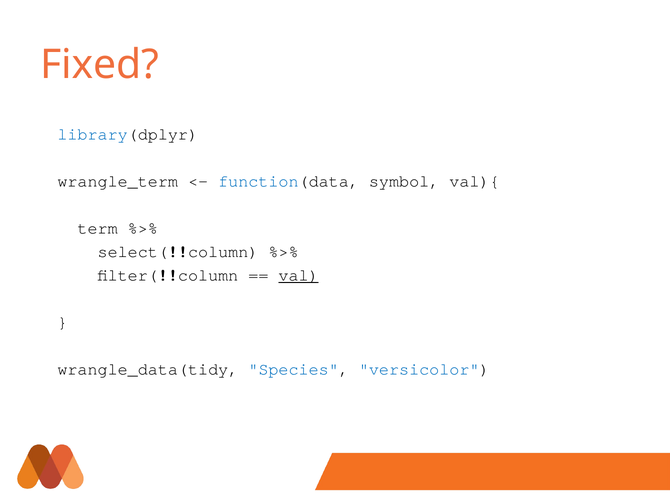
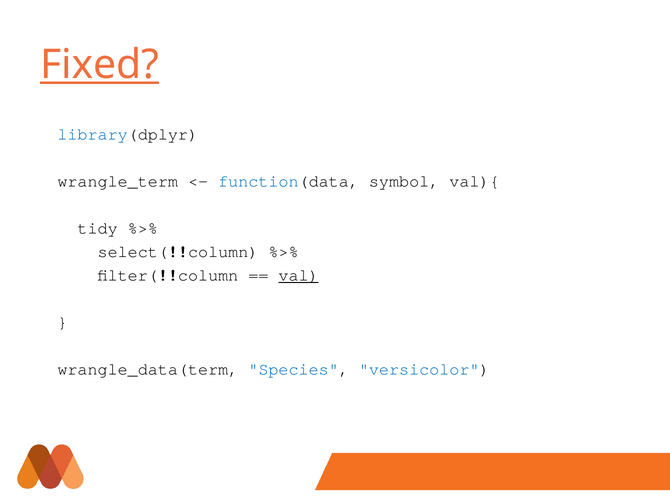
Fixed underline: none -> present (100, 65)
term: term -> tidy (98, 228)
wrangle_data(tidy: wrangle_data(tidy -> wrangle_data(term (148, 369)
